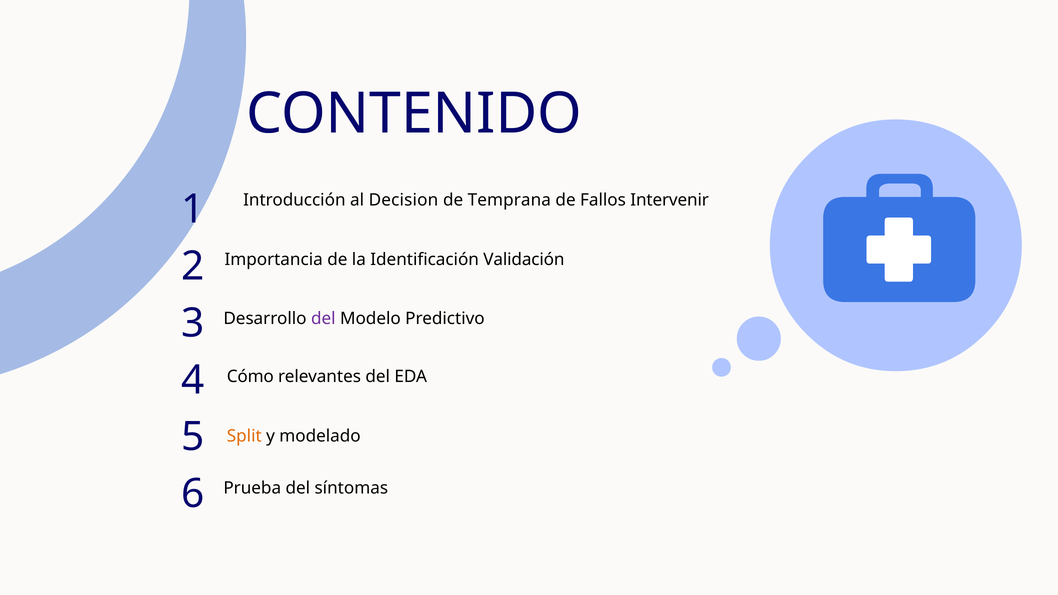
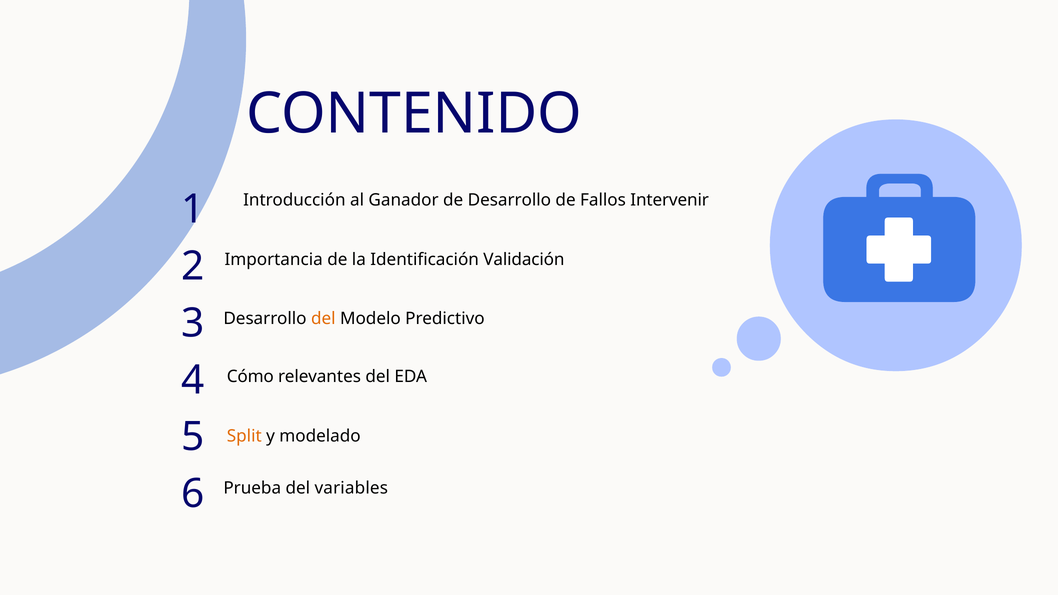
Decision: Decision -> Ganador (404, 200)
de Temprana: Temprana -> Desarrollo (509, 200)
del colour: purple -> orange (323, 319)
síntomas: síntomas -> variables (351, 488)
